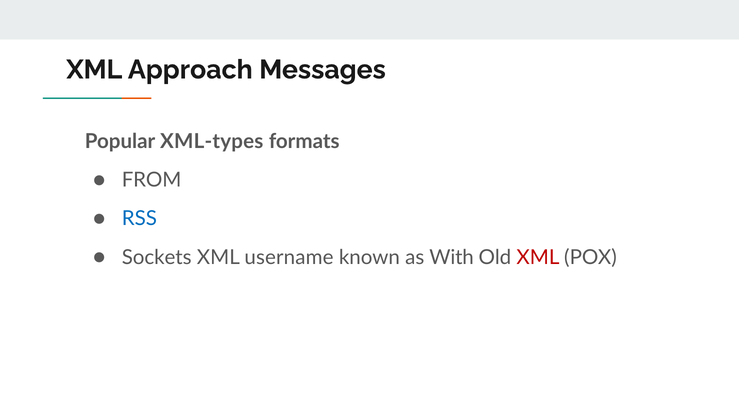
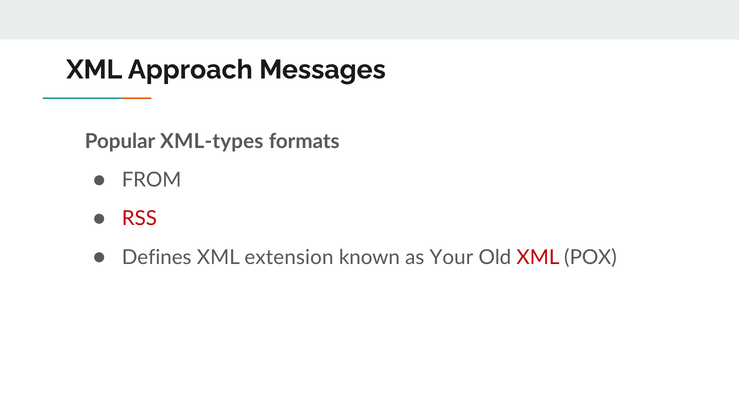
RSS colour: blue -> red (139, 219)
Sockets: Sockets -> Defines (157, 257)
username: username -> extension (289, 257)
With: With -> Your (451, 257)
